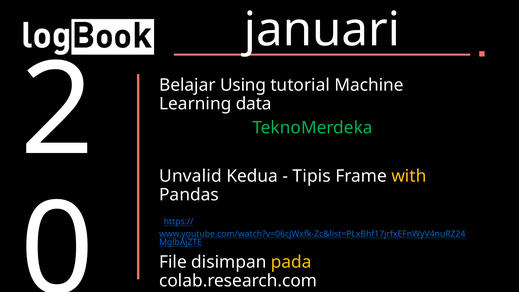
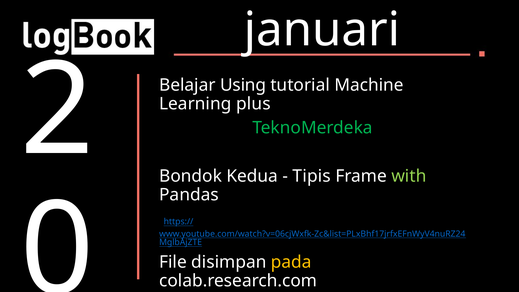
data: data -> plus (253, 104)
Unvalid: Unvalid -> Bondok (191, 176)
with colour: yellow -> light green (409, 176)
